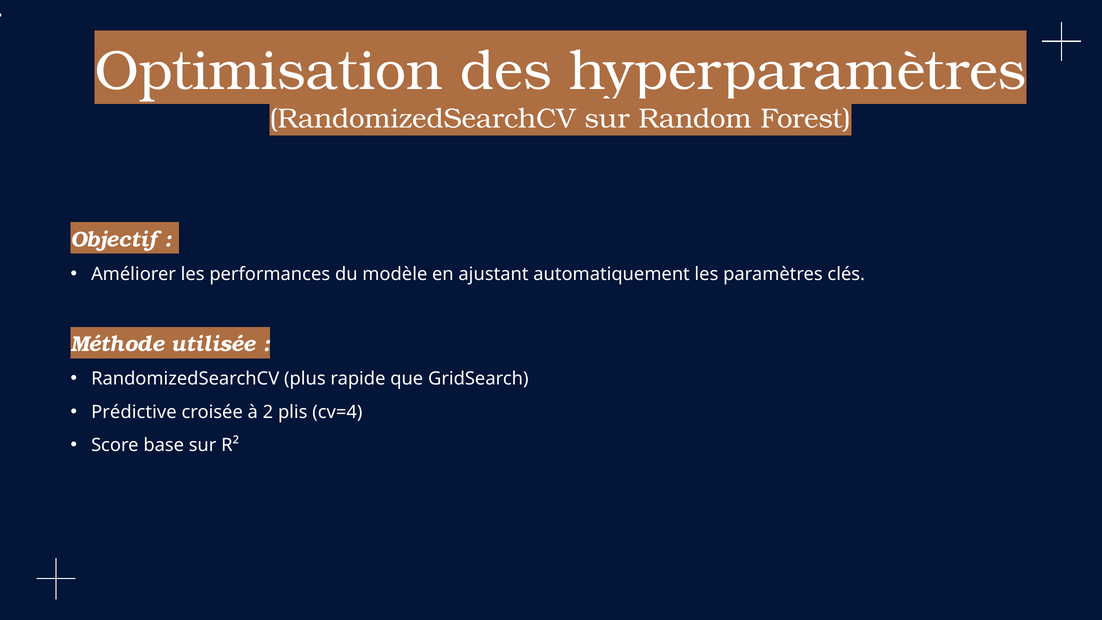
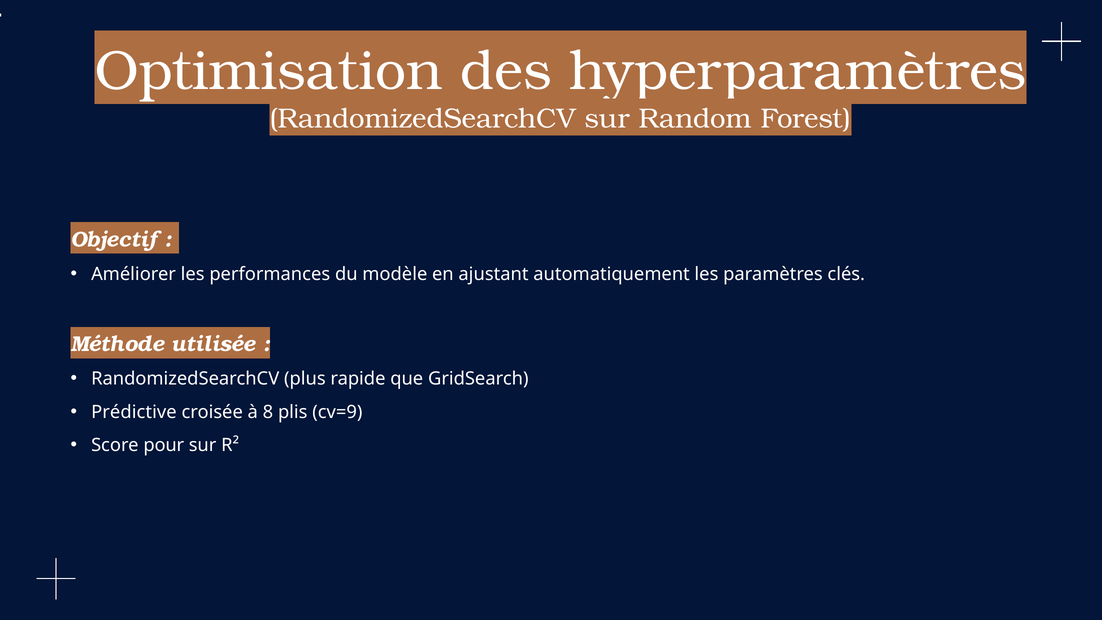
2: 2 -> 8 (268, 412)
cv=4: cv=4 -> cv=9 (337, 412)
base: base -> pour (164, 445)
